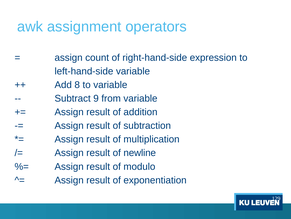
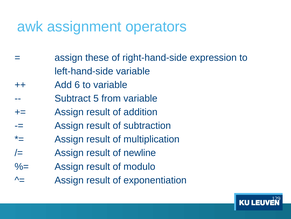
count: count -> these (97, 57)
8: 8 -> 6 (77, 85)
9: 9 -> 5 (96, 98)
